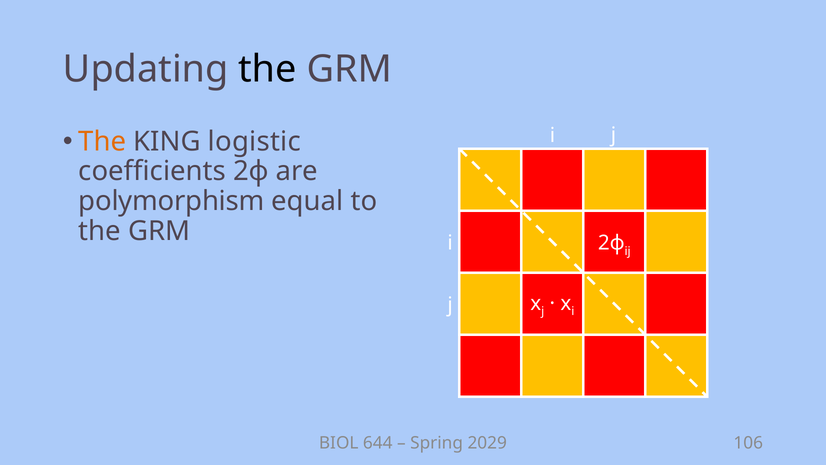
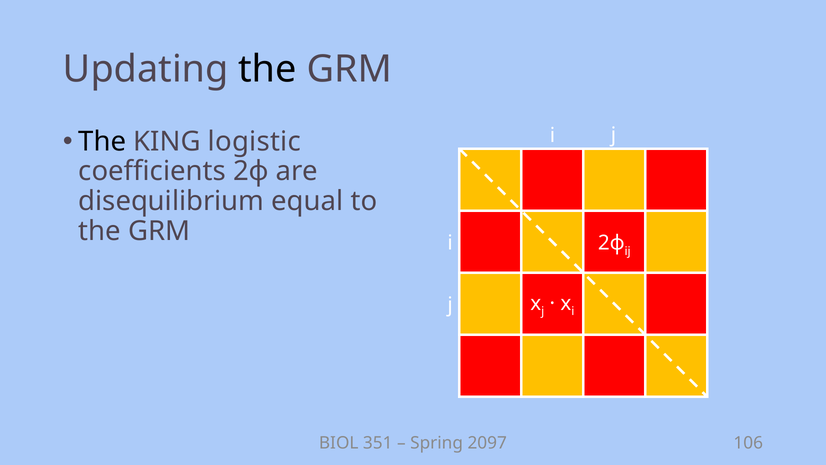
The colour: orange -> black (102, 141)
polymorphism: polymorphism -> disequilibrium (171, 201)
644: 644 -> 351 (378, 443)
2029: 2029 -> 2097 (487, 443)
